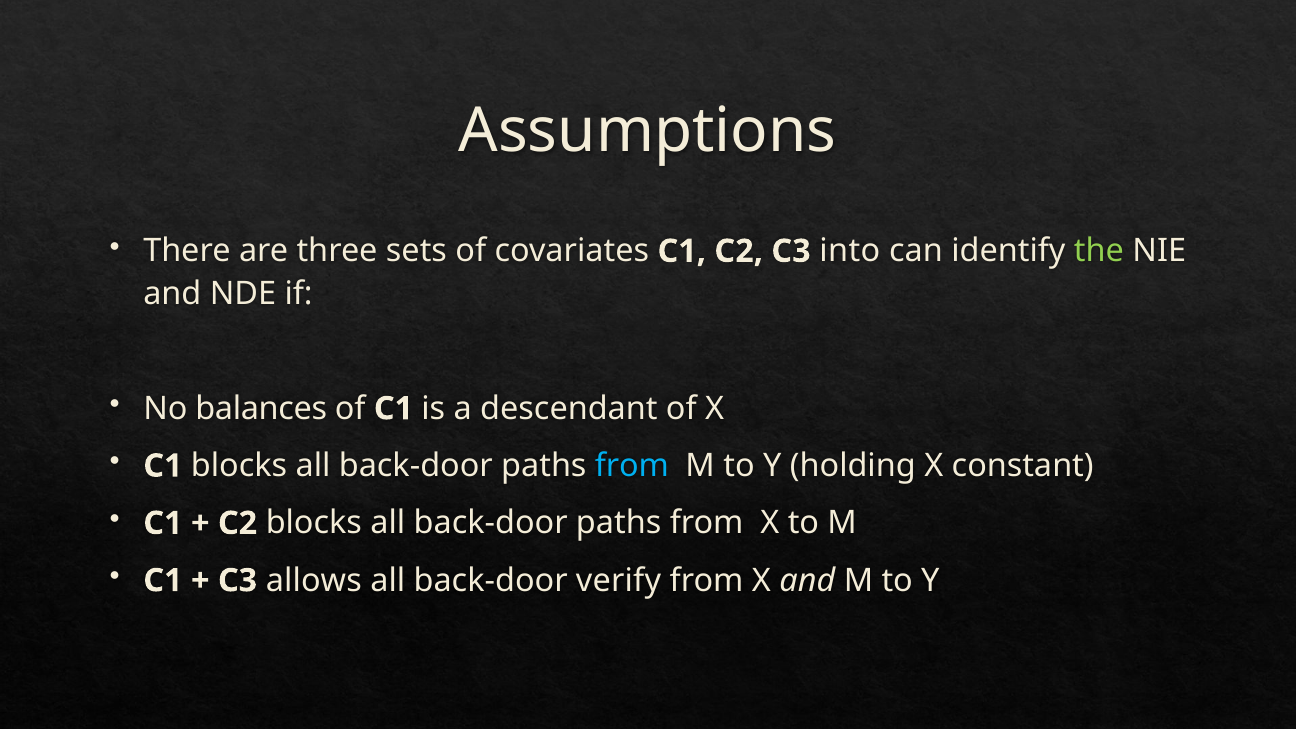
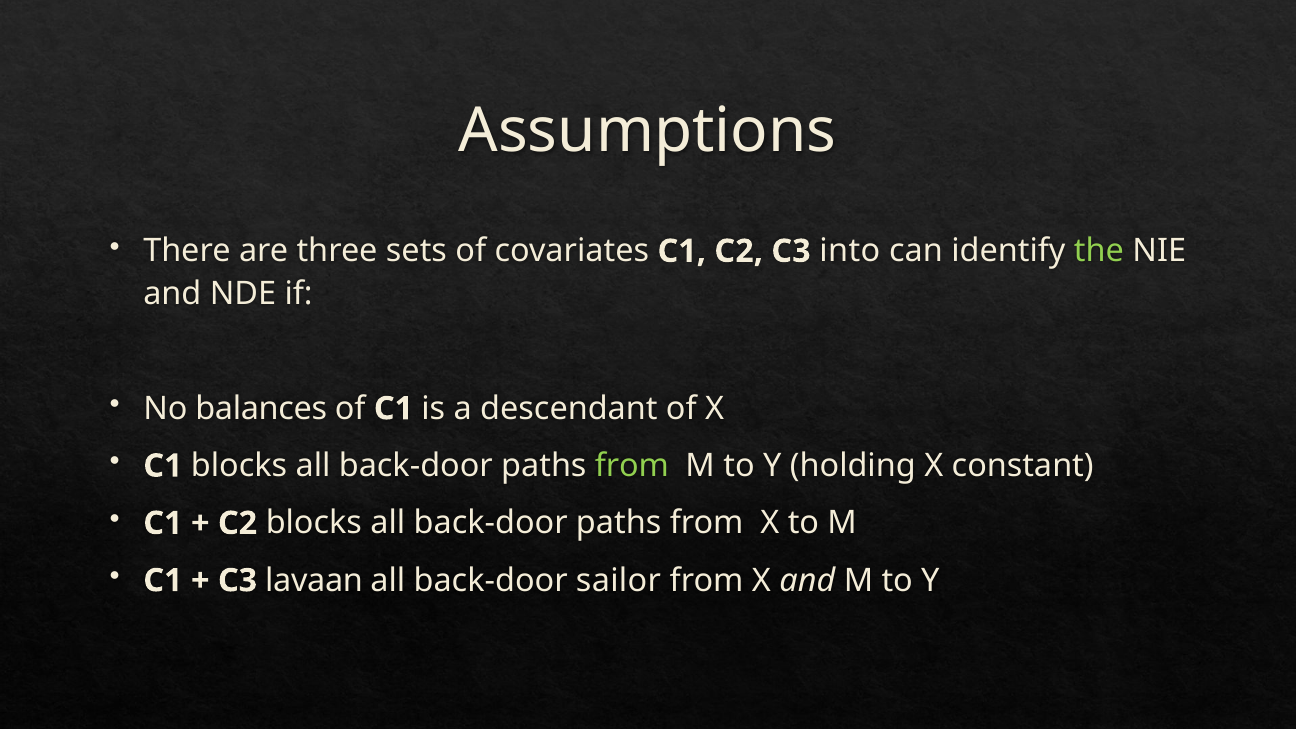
from colour: light blue -> light green (632, 466)
allows: allows -> lavaan (314, 581)
verify: verify -> sailor (618, 581)
